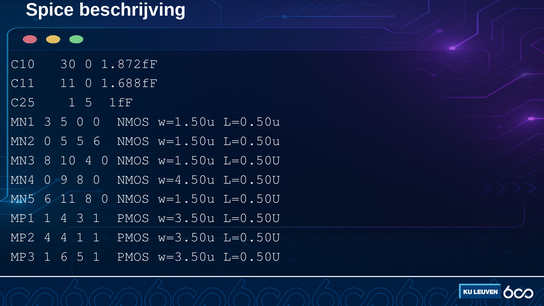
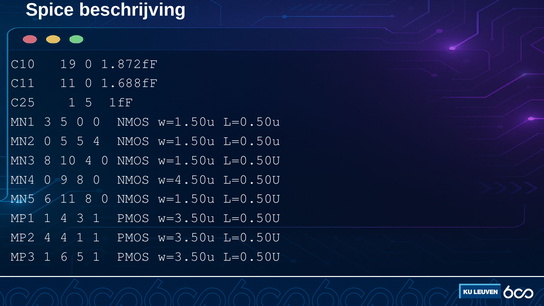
30: 30 -> 19 (68, 64)
5 6: 6 -> 4 (97, 141)
